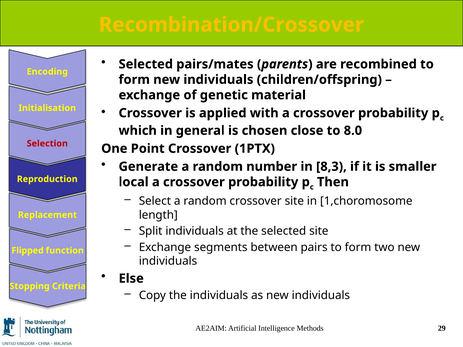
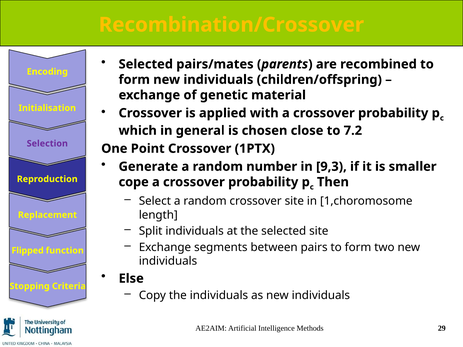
8.0: 8.0 -> 7.2 (353, 131)
Selection colour: red -> purple (47, 144)
8,3: 8,3 -> 9,3 (331, 167)
local: local -> cope (134, 182)
